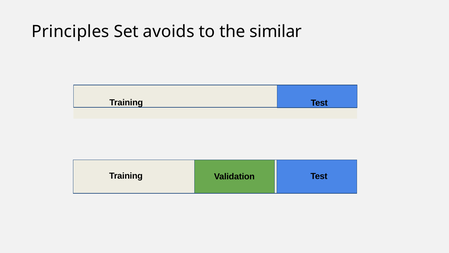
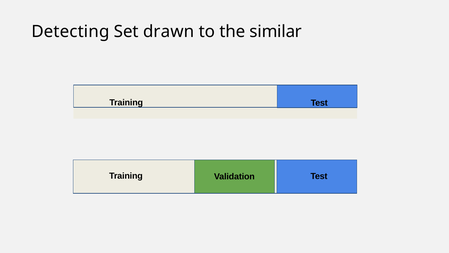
Principles: Principles -> Detecting (70, 31)
avoids: avoids -> drawn (169, 31)
